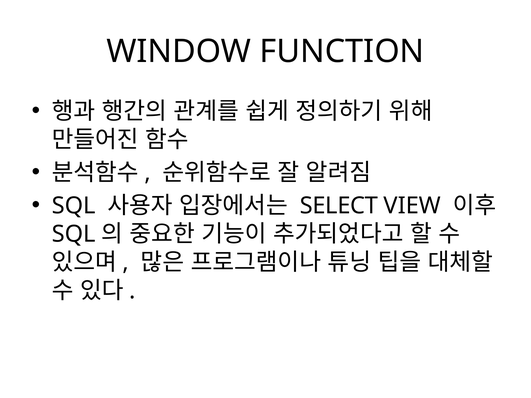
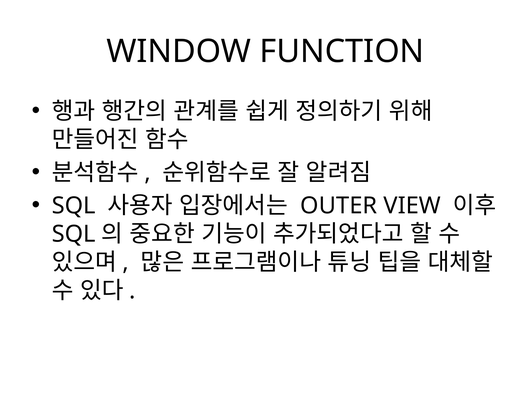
SELECT: SELECT -> OUTER (339, 206)
